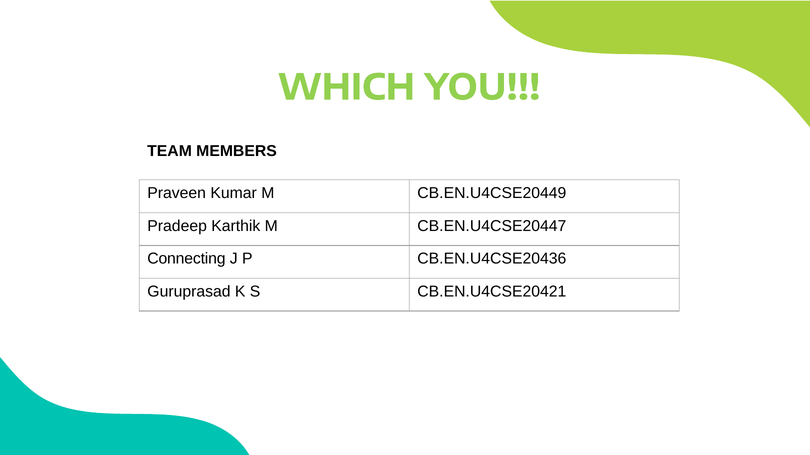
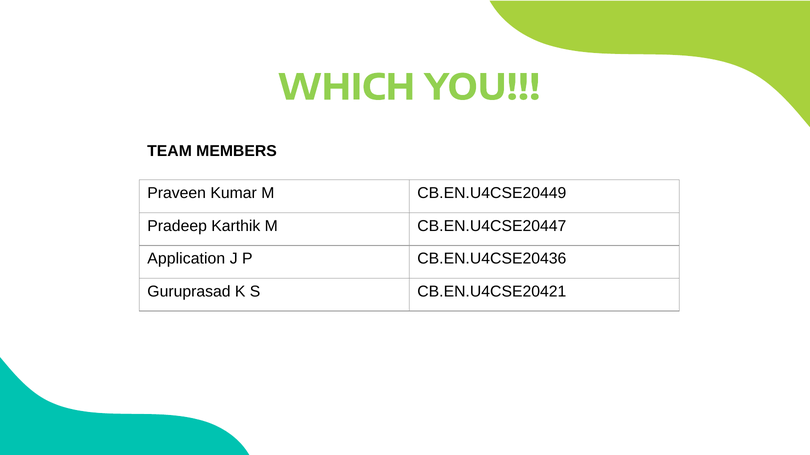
Connecting: Connecting -> Application (186, 259)
